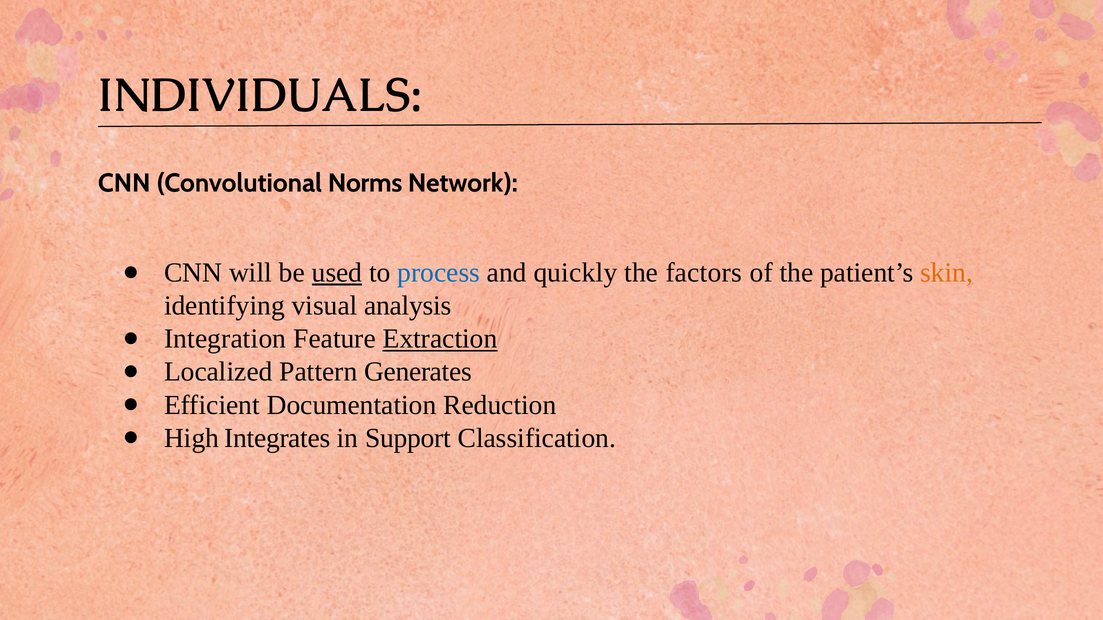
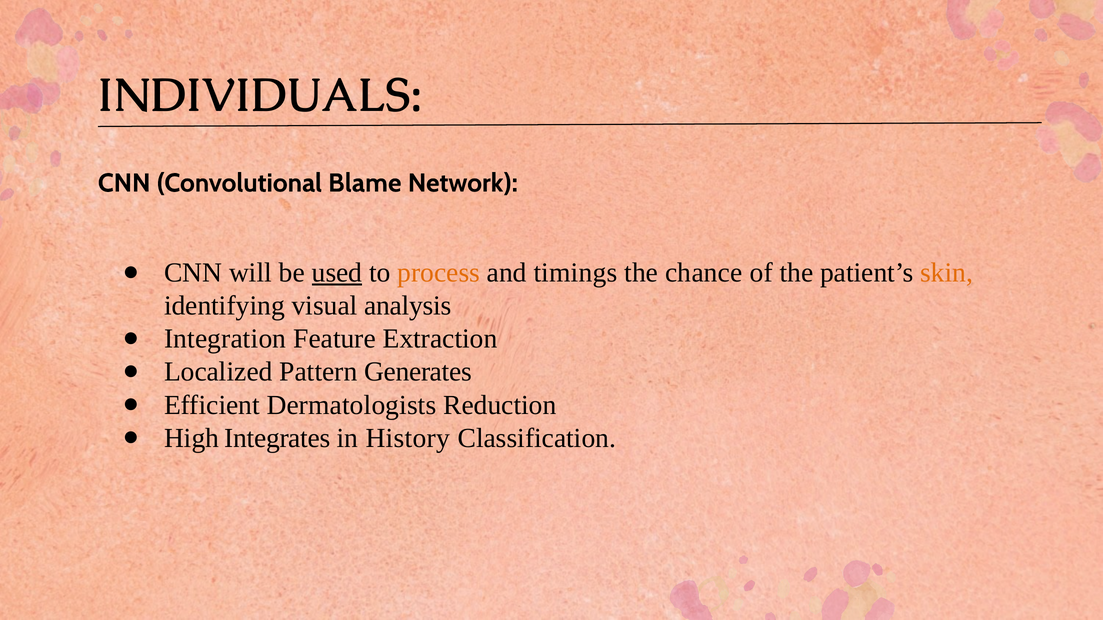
Norms: Norms -> Blame (365, 183)
process colour: blue -> orange (439, 273)
quickly: quickly -> timings (575, 273)
factors: factors -> chance (704, 273)
Extraction underline: present -> none (440, 339)
Documentation: Documentation -> Dermatologists (352, 405)
Support: Support -> History (408, 438)
